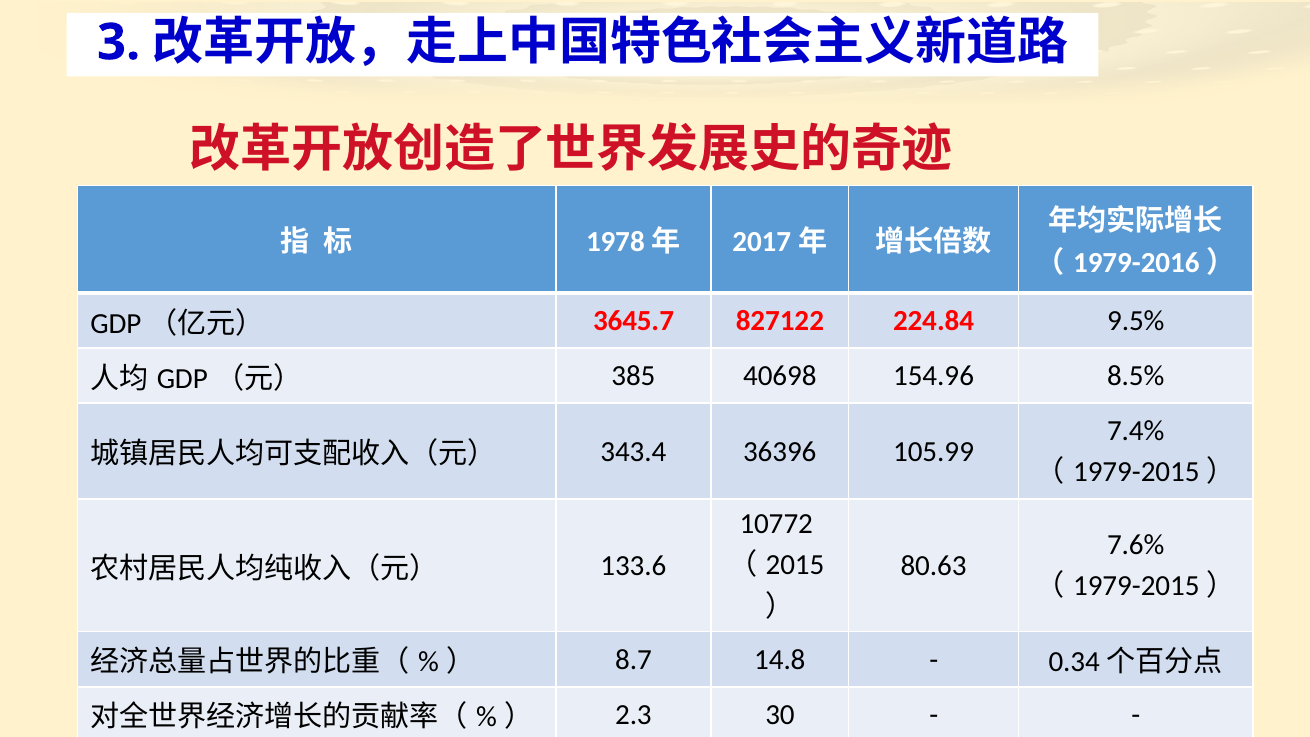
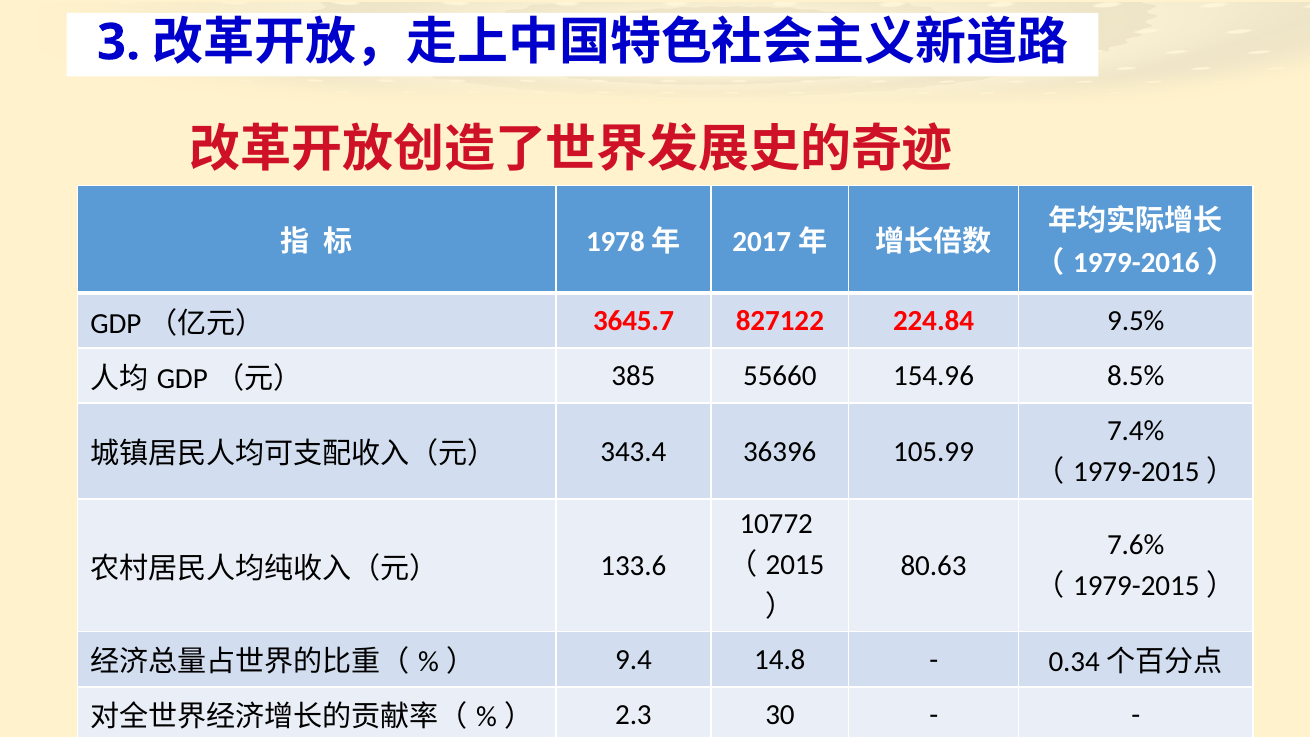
40698: 40698 -> 55660 (780, 376)
8.7: 8.7 -> 9.4 (633, 659)
